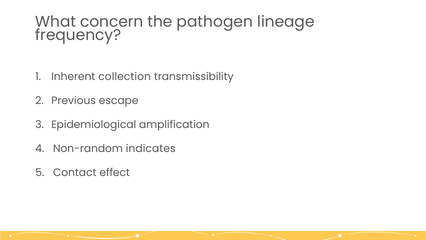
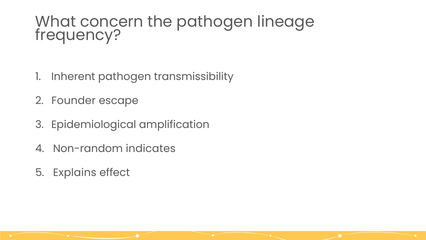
Inherent collection: collection -> pathogen (125, 77)
Previous: Previous -> Founder (74, 101)
Contact: Contact -> Explains (75, 172)
